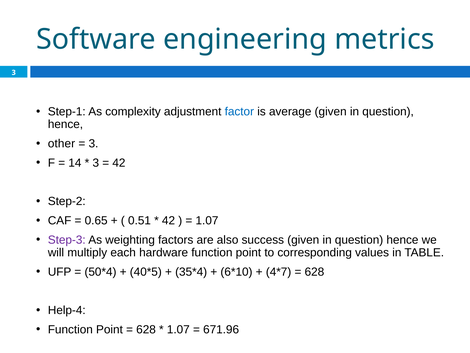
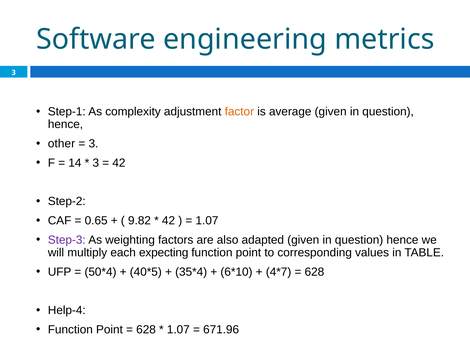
factor colour: blue -> orange (239, 111)
0.51: 0.51 -> 9.82 (139, 220)
success: success -> adapted (263, 240)
hardware: hardware -> expecting (164, 252)
